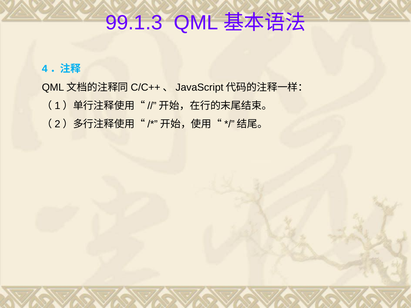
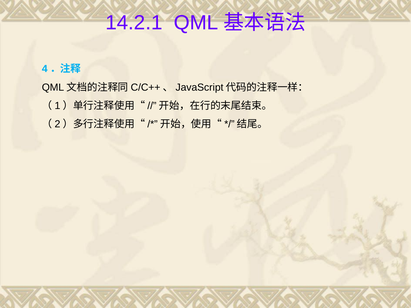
99.1.3: 99.1.3 -> 14.2.1 (134, 23)
